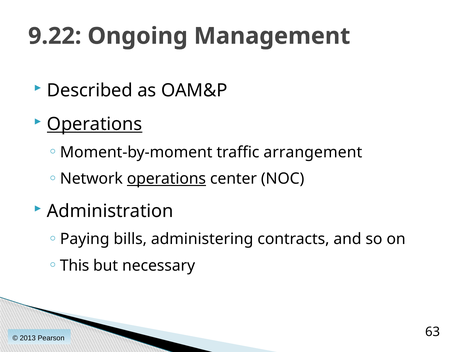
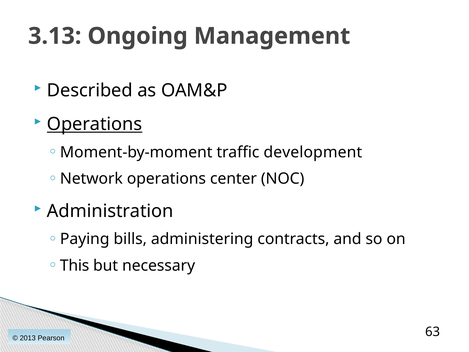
9.22: 9.22 -> 3.13 (55, 36)
arrangement: arrangement -> development (313, 152)
operations underline: present -> none (166, 179)
